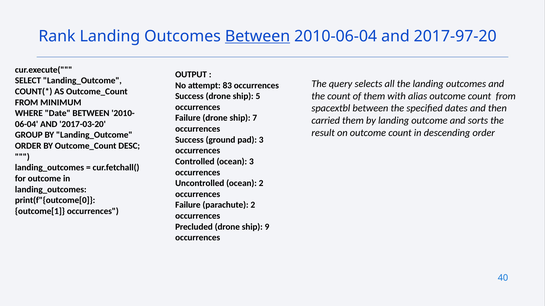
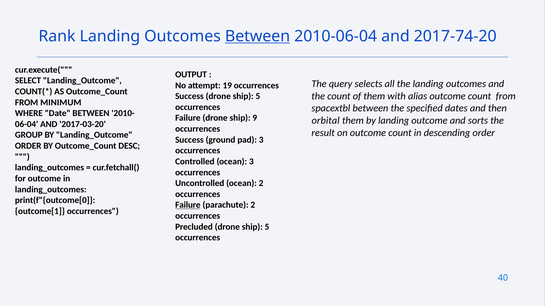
2017-97-20: 2017-97-20 -> 2017-74-20 (455, 36)
83: 83 -> 19 (227, 86)
7: 7 -> 9 (255, 118)
carried: carried -> orbital (326, 121)
Failure underline: none -> present (188, 205)
Precluded drone ship 9: 9 -> 5 (267, 227)
